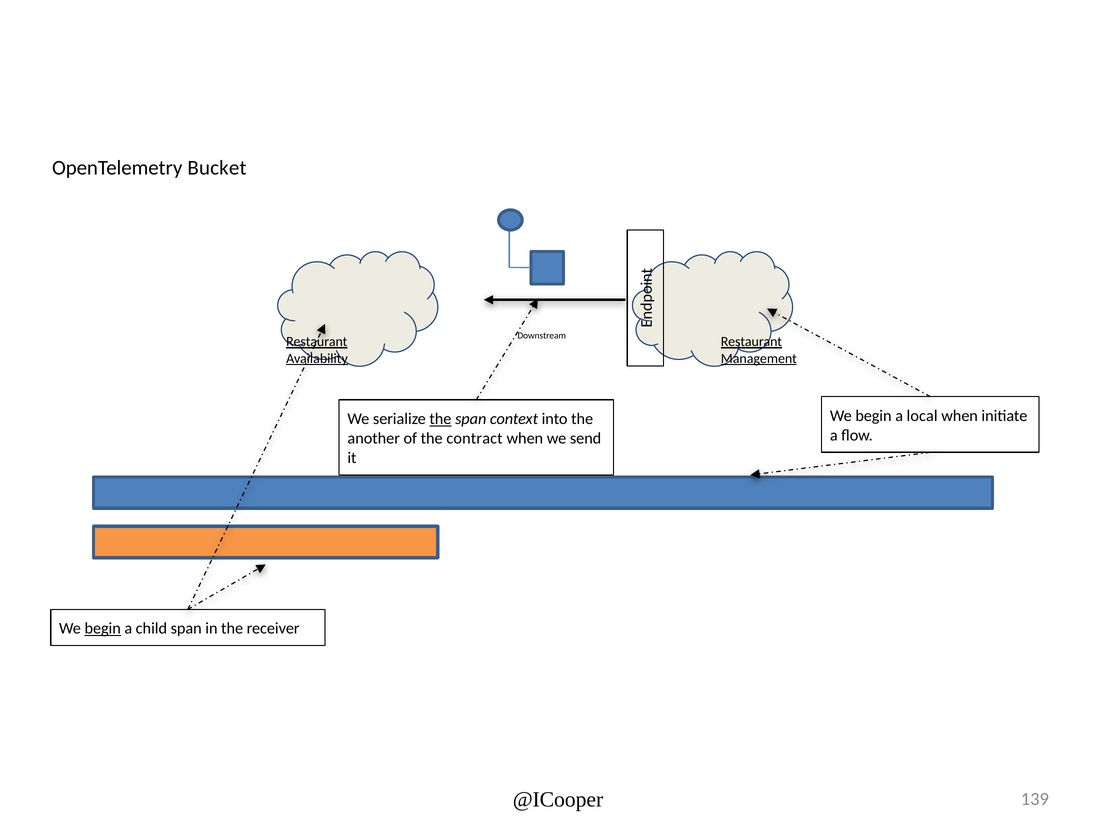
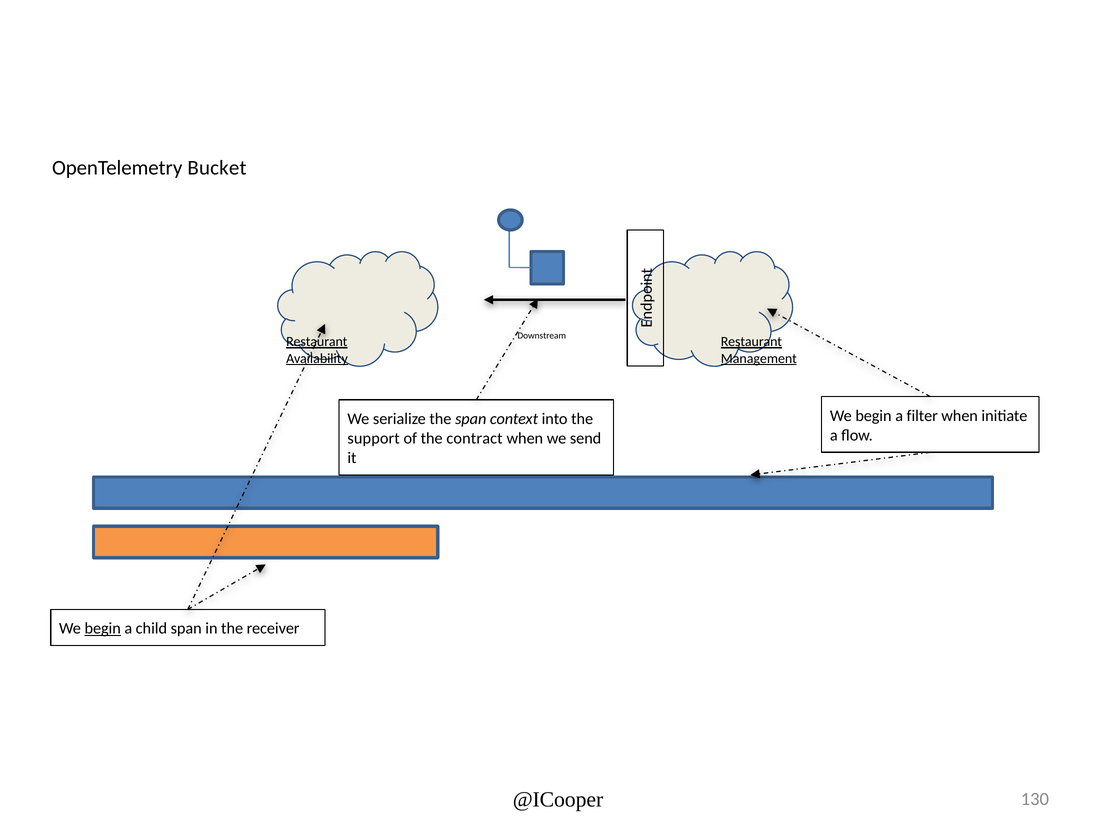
local: local -> filter (922, 416)
the underline: present -> none (440, 419)
another: another -> support (374, 439)
139: 139 -> 130 (1035, 799)
